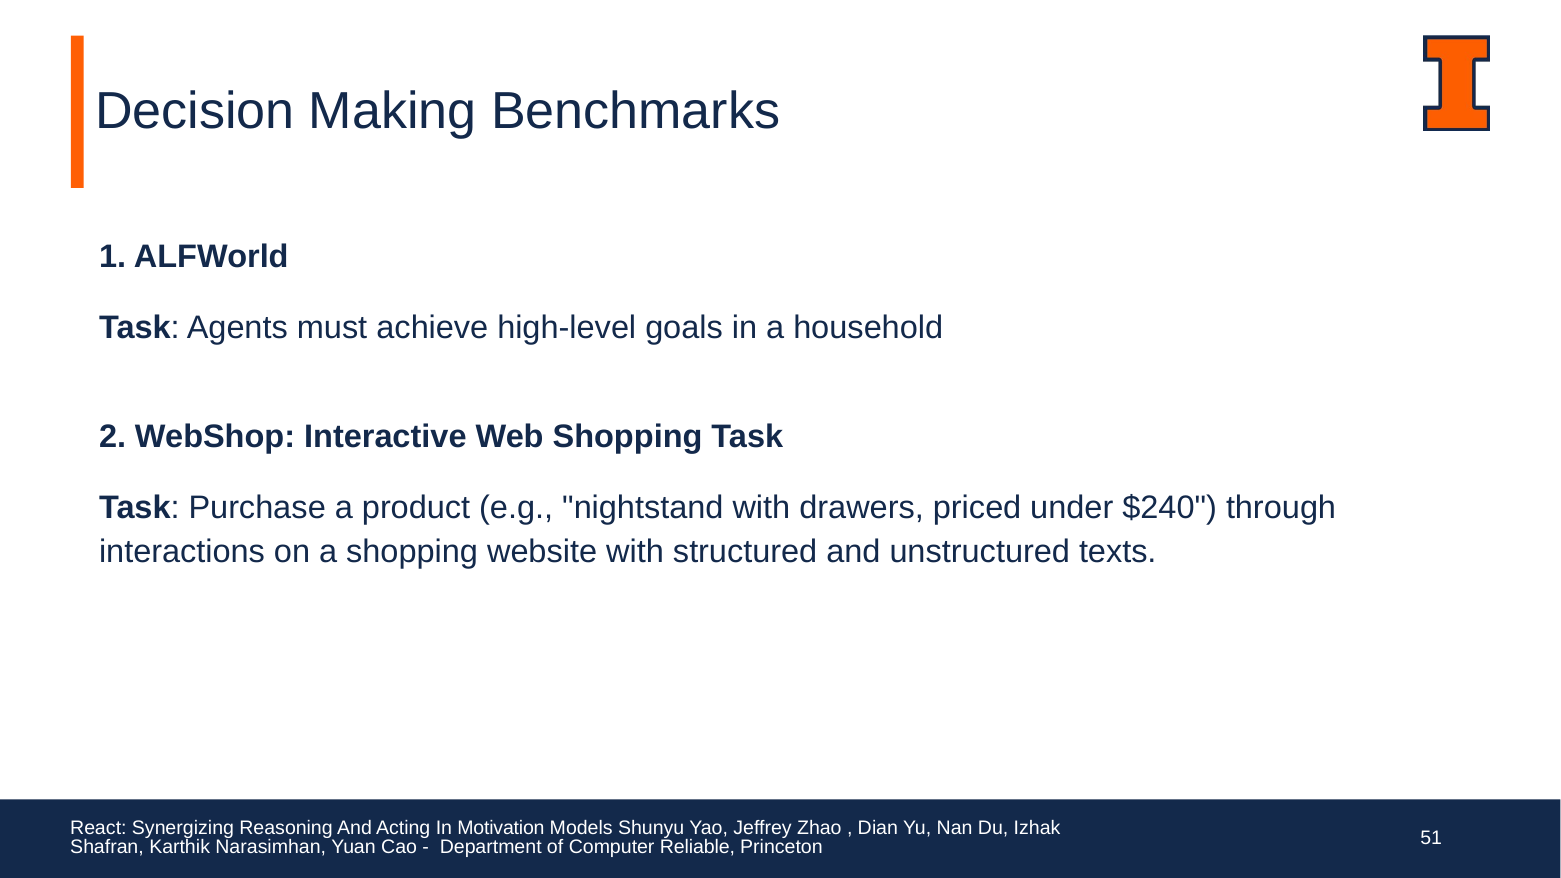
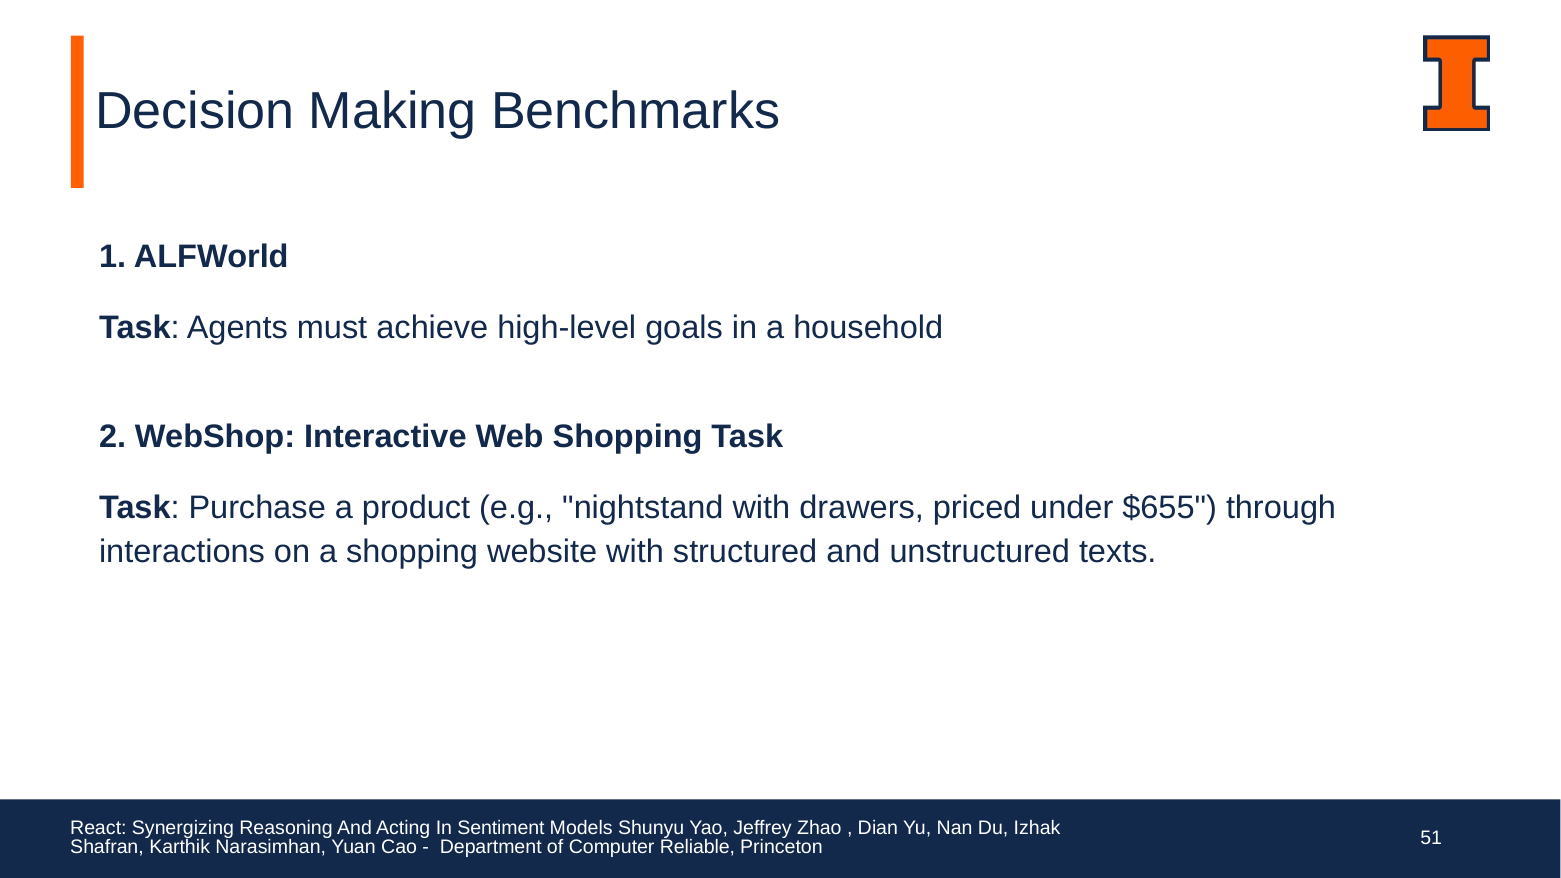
$240: $240 -> $655 (1170, 507)
Motivation: Motivation -> Sentiment (501, 828)
